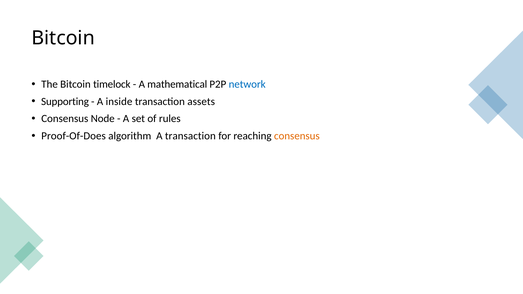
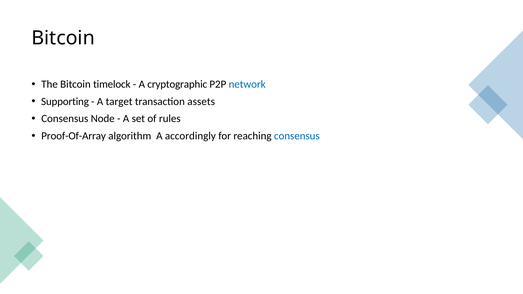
mathematical: mathematical -> cryptographic (177, 84)
inside: inside -> target (119, 102)
Proof-Of-Does: Proof-Of-Does -> Proof-Of-Array (74, 136)
A transaction: transaction -> accordingly (190, 136)
consensus colour: orange -> blue (297, 136)
